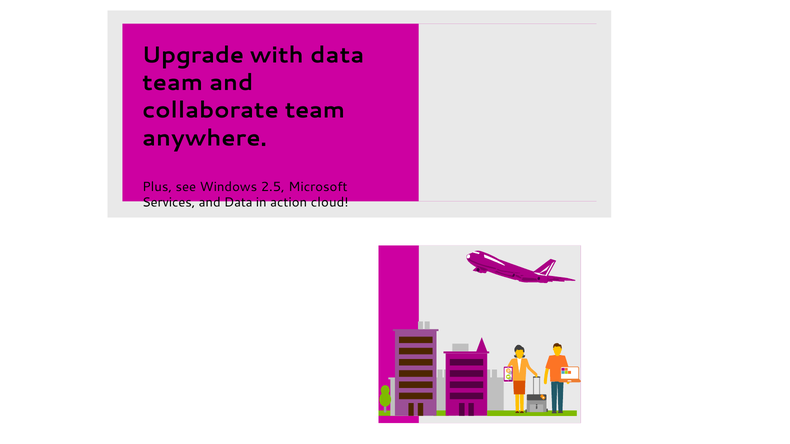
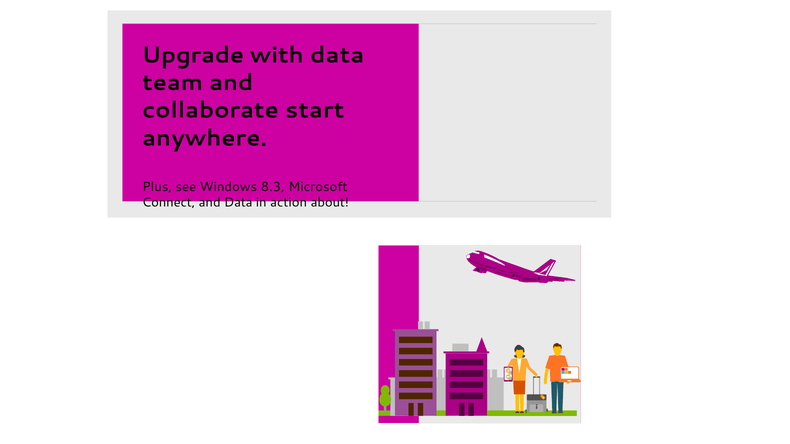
collaborate team: team -> start (315, 110)
2.5: 2.5 -> 8.3 (273, 187)
Services: Services -> Connect (169, 203)
cloud: cloud -> about (330, 203)
